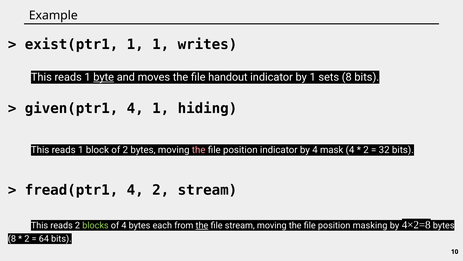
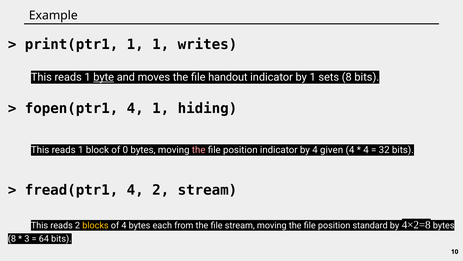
exist(ptr1: exist(ptr1 -> print(ptr1 (72, 44)
given(ptr1: given(ptr1 -> fopen(ptr1 (72, 108)
of 2: 2 -> 0 (125, 150)
mask: mask -> given (332, 150)
2: 2 -> 4 (366, 150)
blocks colour: light green -> yellow (95, 225)
the underline: present -> none (202, 225)
masking: masking -> standard (370, 225)
2: 2 -> 3 (27, 238)
